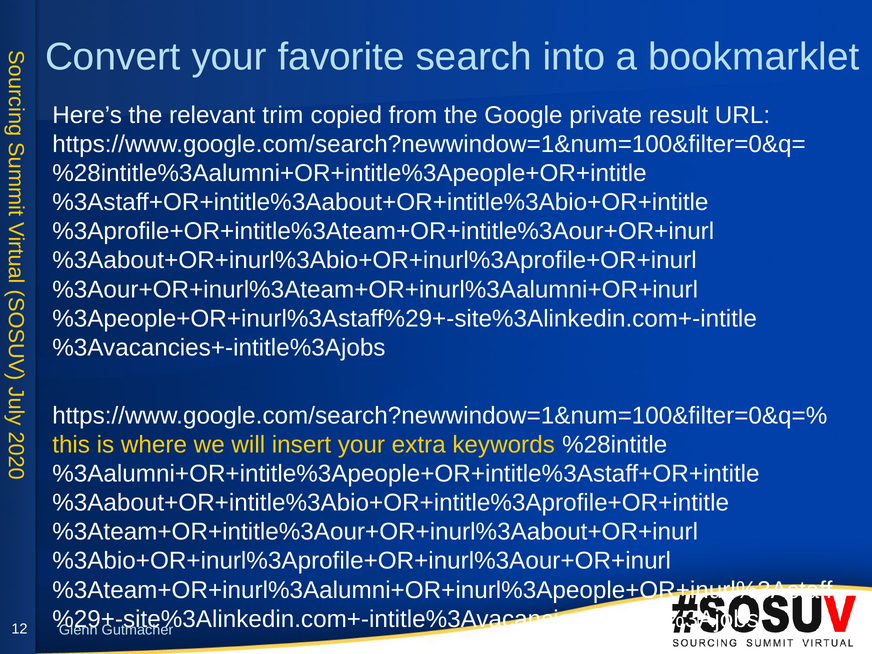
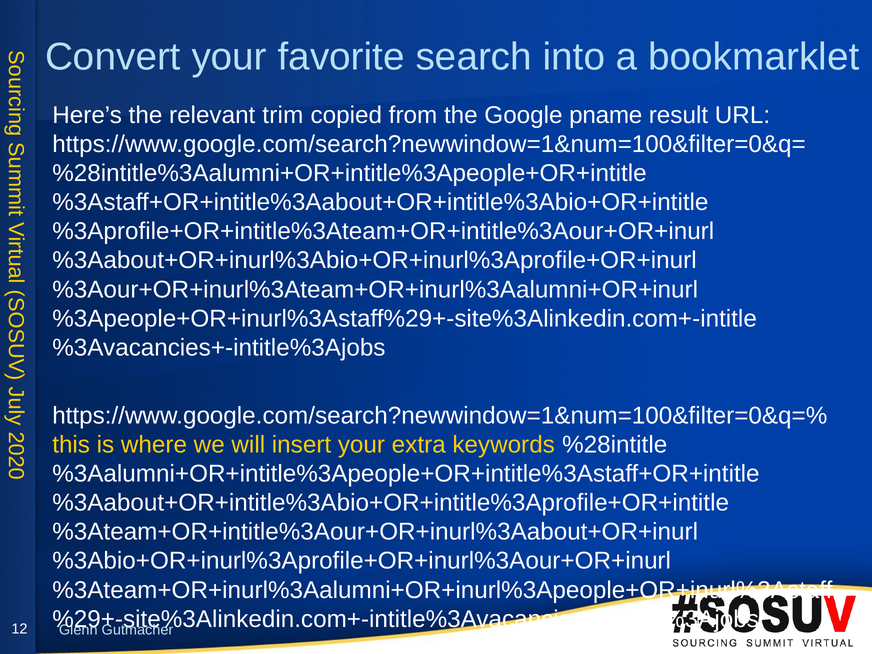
private: private -> pname (606, 115)
